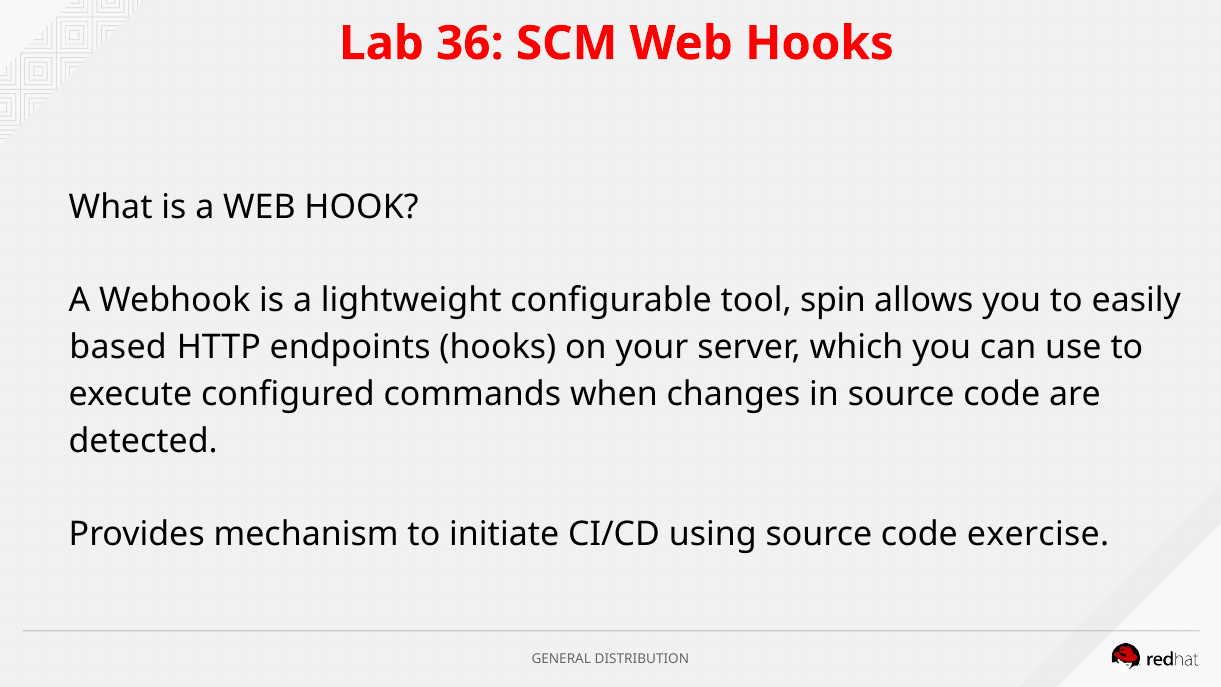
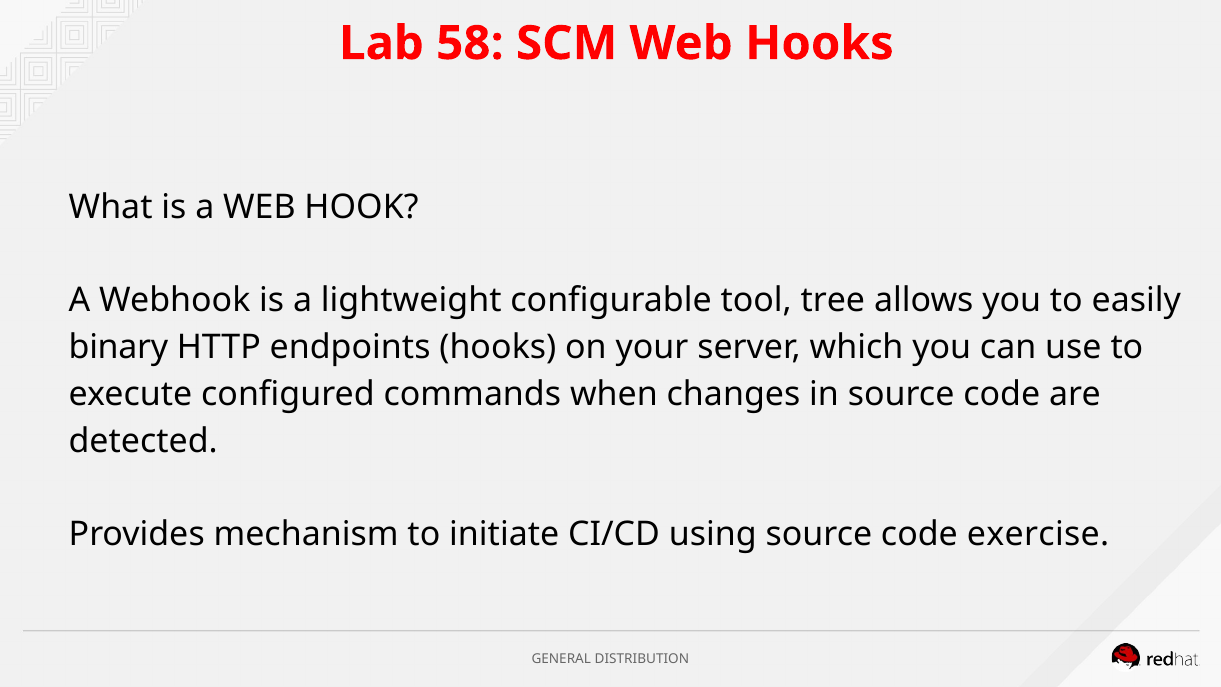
36: 36 -> 58 (470, 43)
spin: spin -> tree (833, 300)
based: based -> binary (118, 347)
